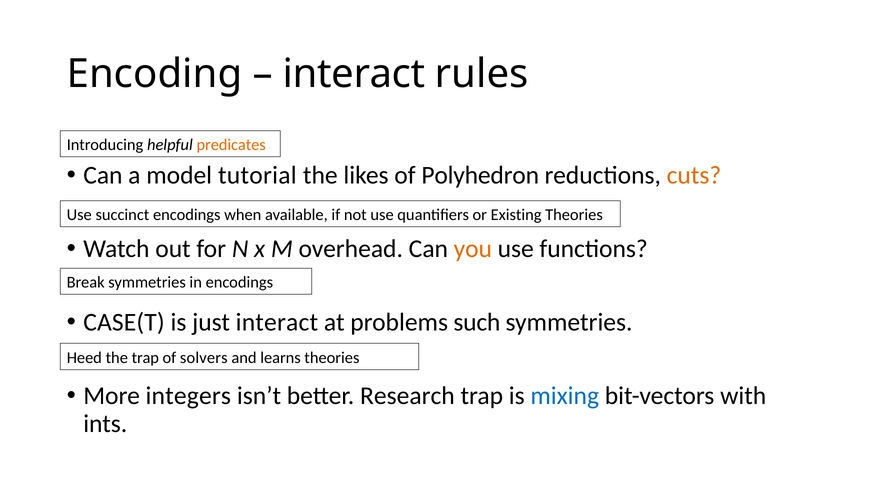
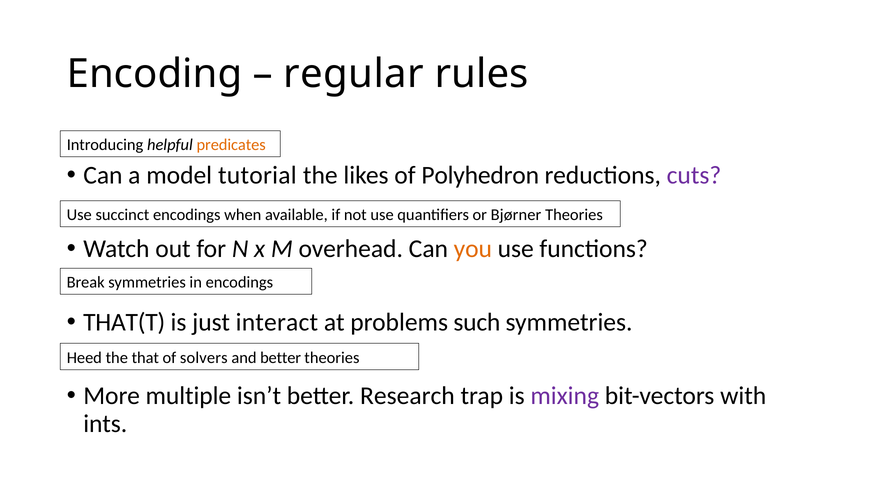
interact: interact -> regular (354, 74)
cuts colour: orange -> purple (694, 175)
Existing: Existing -> Bjørner (516, 215)
CASE(T: CASE(T -> THAT(T (124, 322)
the trap: trap -> that (145, 357)
and learns: learns -> better (281, 357)
integers: integers -> multiple (188, 395)
mixing colour: blue -> purple (565, 395)
